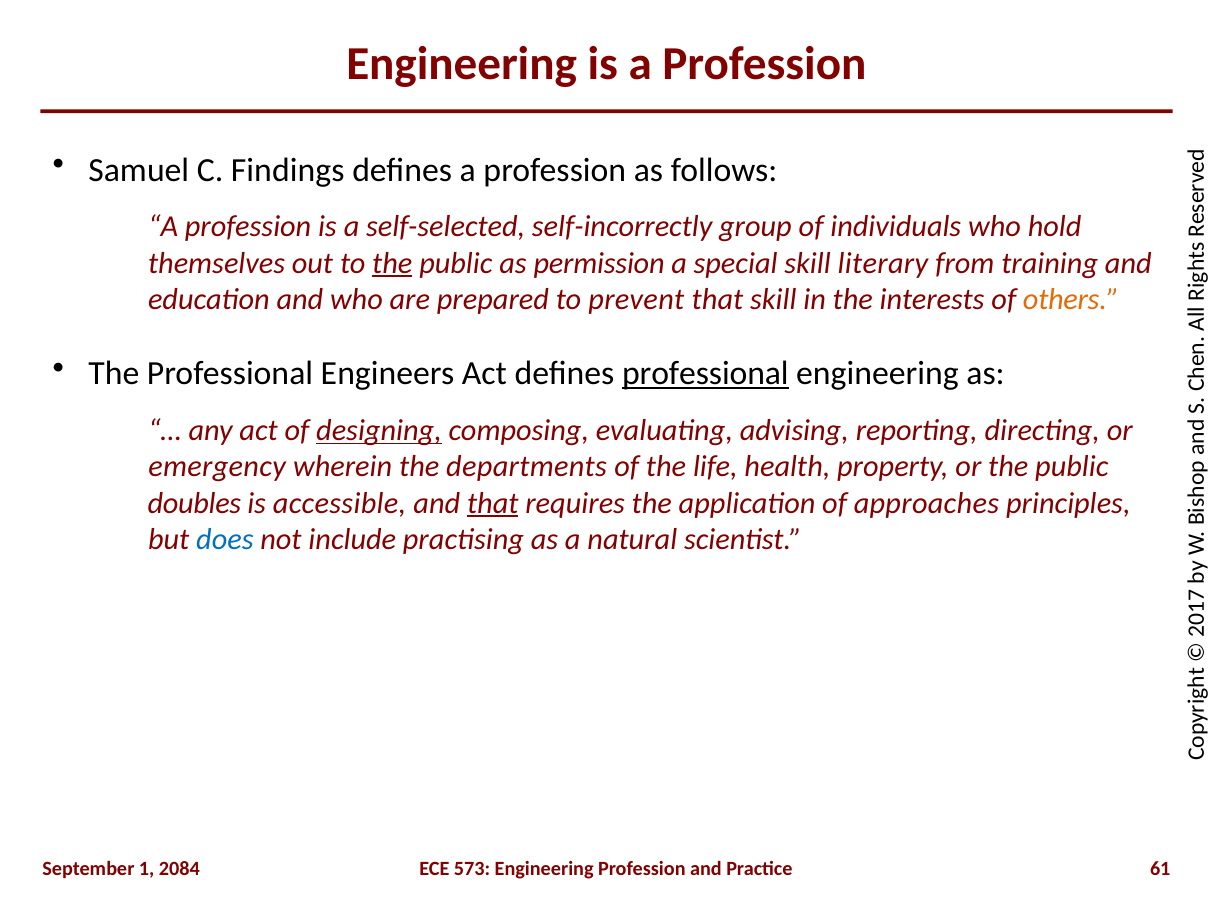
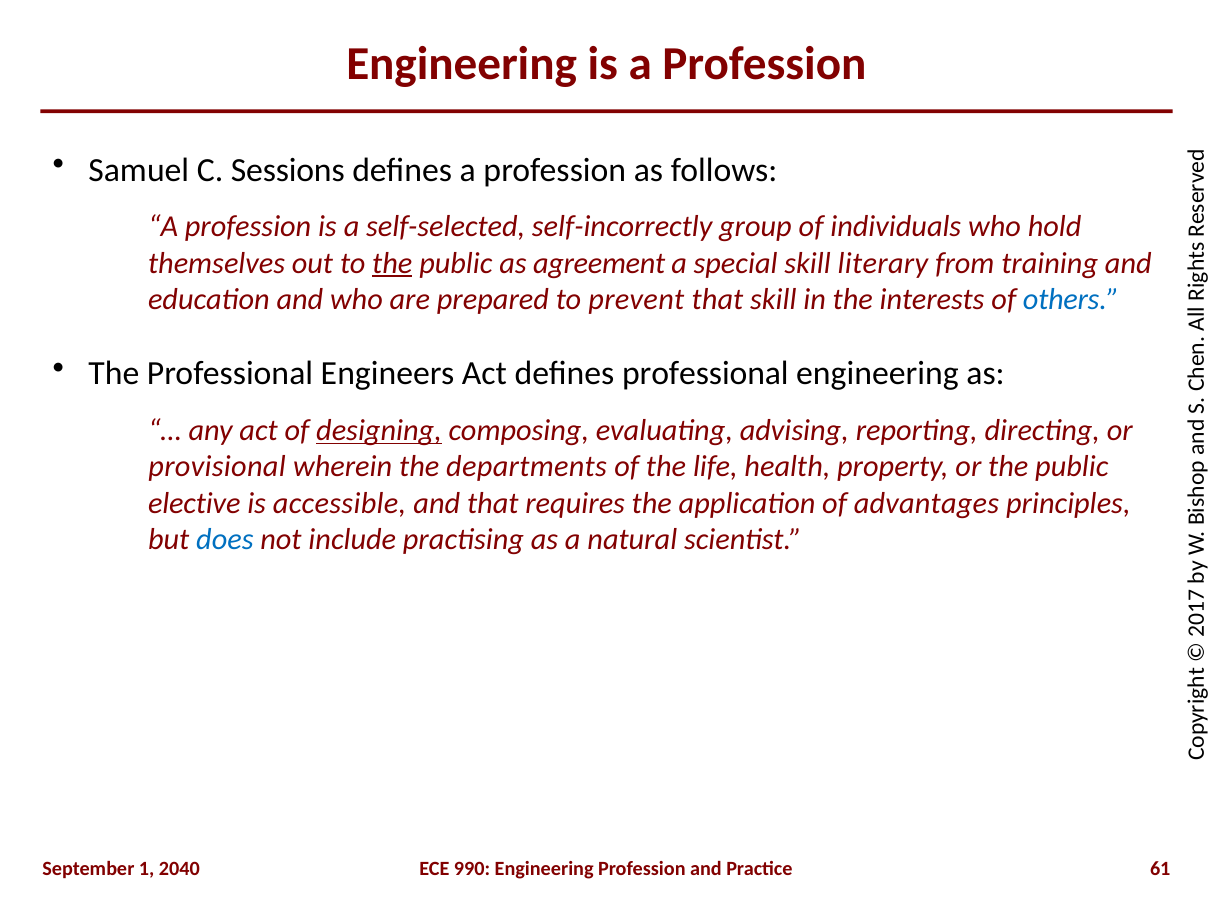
Findings: Findings -> Sessions (288, 170)
permission: permission -> agreement (599, 263)
others colour: orange -> blue (1071, 300)
professional underline: present -> none (705, 374)
emergency: emergency -> provisional (217, 467)
doubles: doubles -> elective (194, 503)
that underline: present -> none (493, 503)
approaches: approaches -> advantages (926, 503)
2084: 2084 -> 2040 (179, 869)
573: 573 -> 990 (472, 869)
